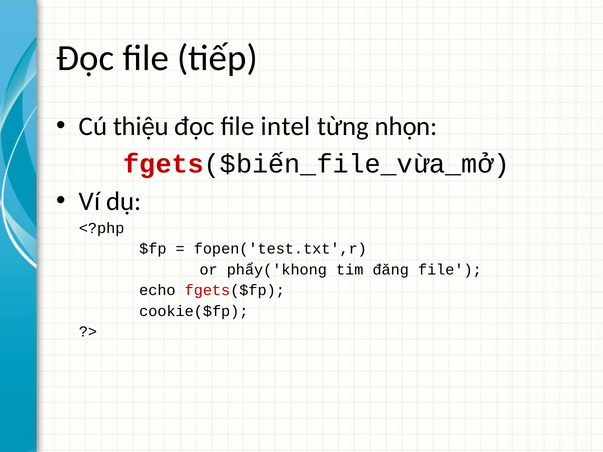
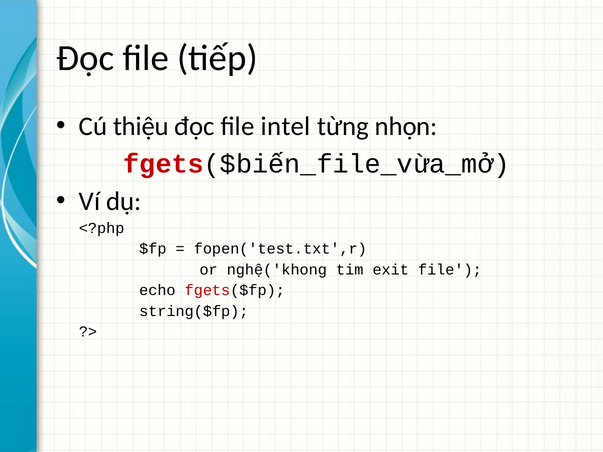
phẩy('khong: phẩy('khong -> nghệ('khong (277, 270)
đăng: đăng -> exit (391, 270)
cookie($fp: cookie($fp -> string($fp (194, 311)
